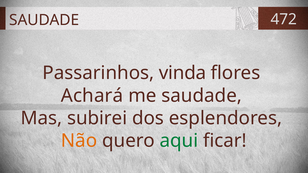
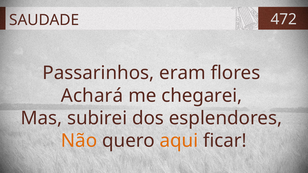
vinda: vinda -> eram (182, 73)
me saudade: saudade -> chegarei (202, 96)
aqui colour: green -> orange (179, 141)
